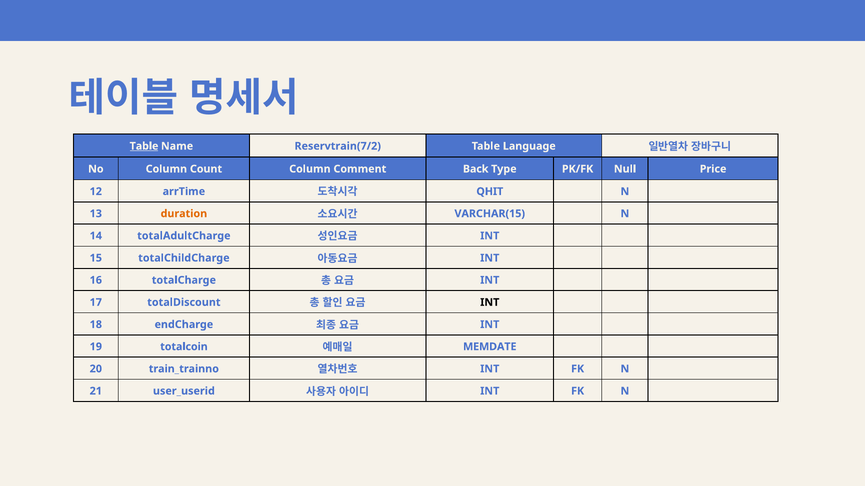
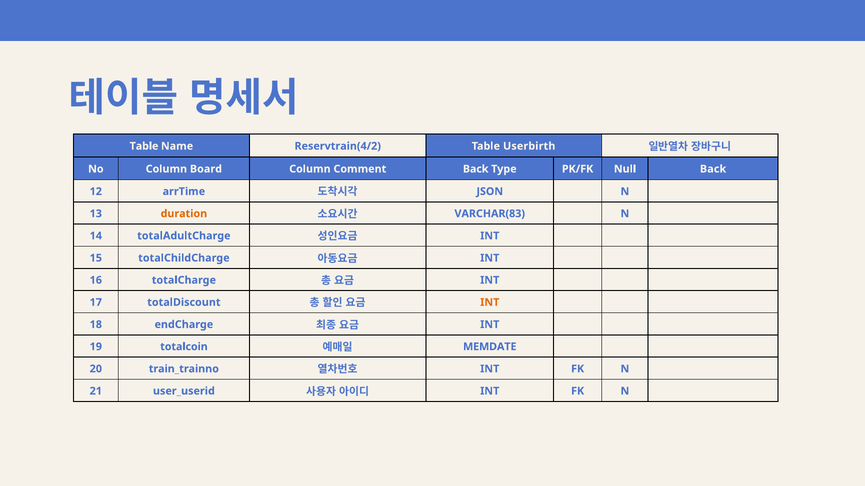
Table underline: present -> none (144, 146)
Reservtrain(7/2: Reservtrain(7/2 -> Reservtrain(4/2 (338, 146)
Language: Language -> Userbirth (529, 146)
Count: Count -> Board (206, 169)
Null Price: Price -> Back (713, 169)
QHIT: QHIT -> JSON (490, 192)
VARCHAR(15: VARCHAR(15 -> VARCHAR(83 (490, 214)
INT colour: black -> orange (490, 303)
